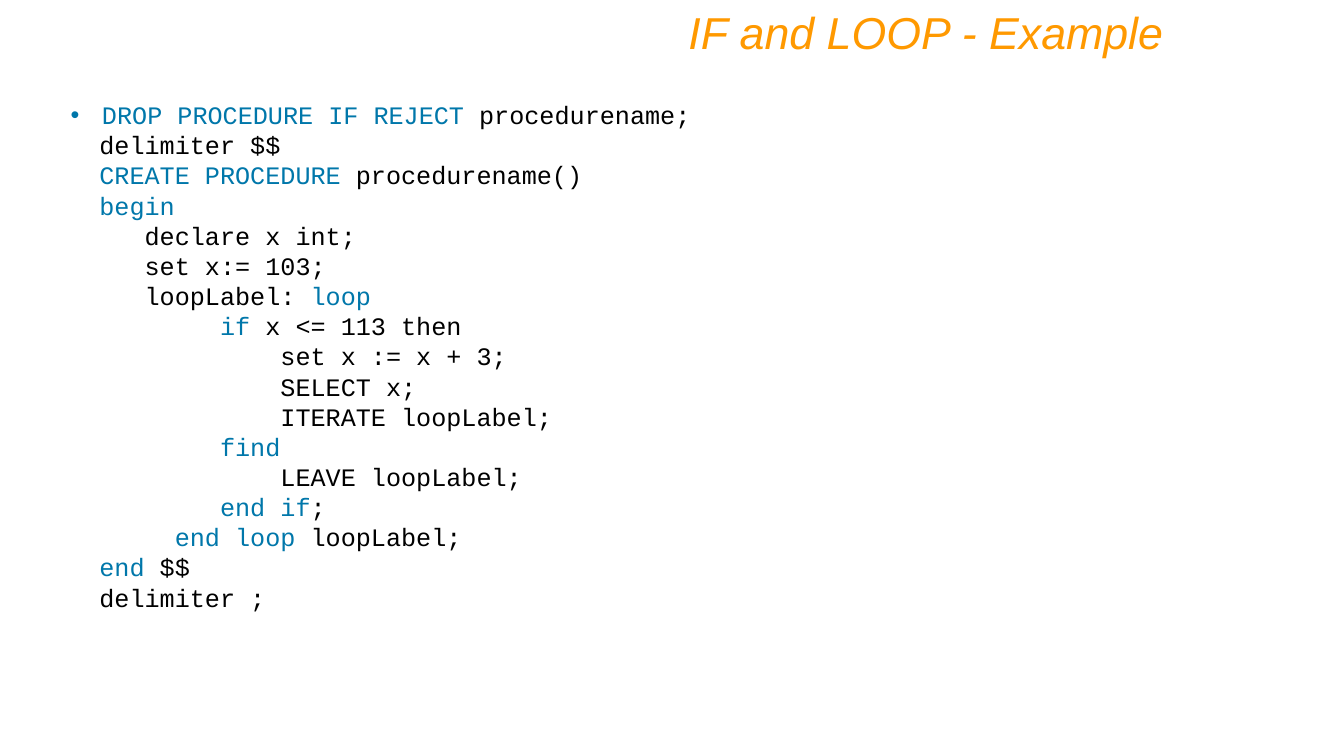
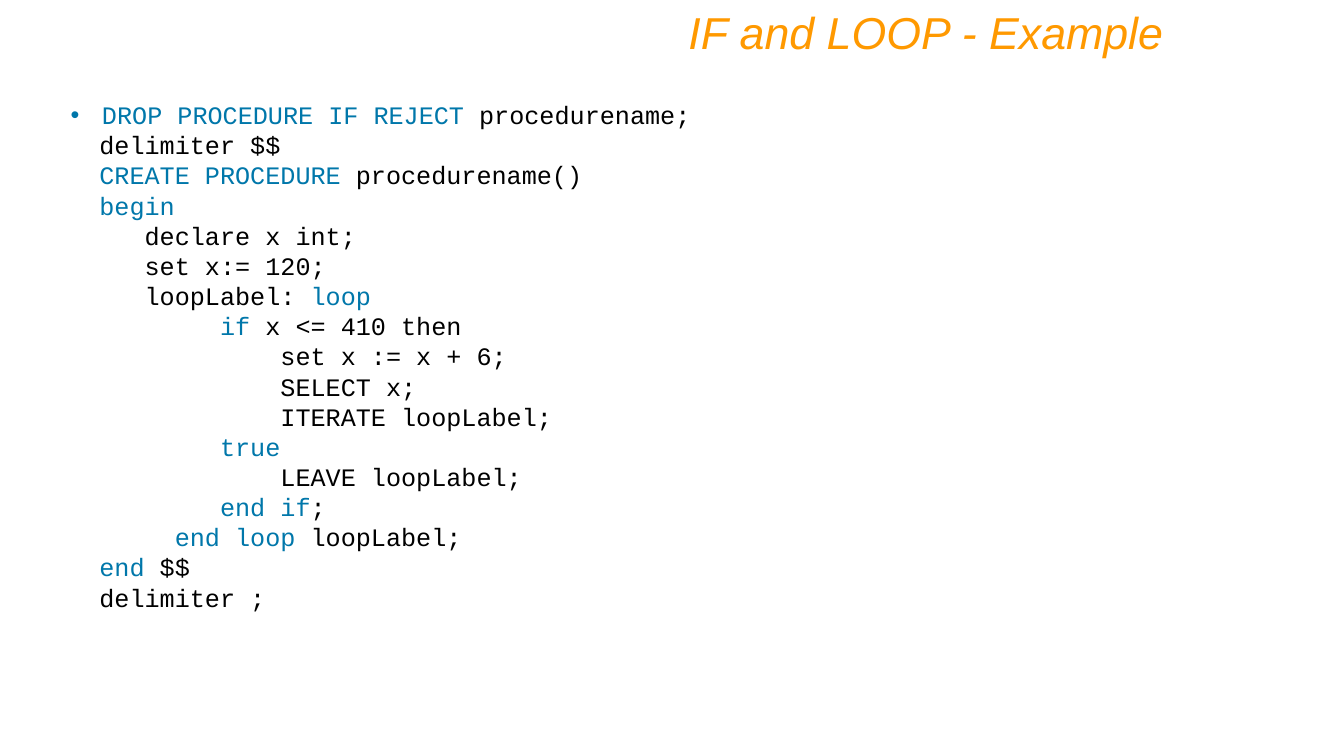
103: 103 -> 120 (296, 267)
113: 113 -> 410 (363, 328)
3: 3 -> 6 (492, 358)
find: find -> true (250, 448)
